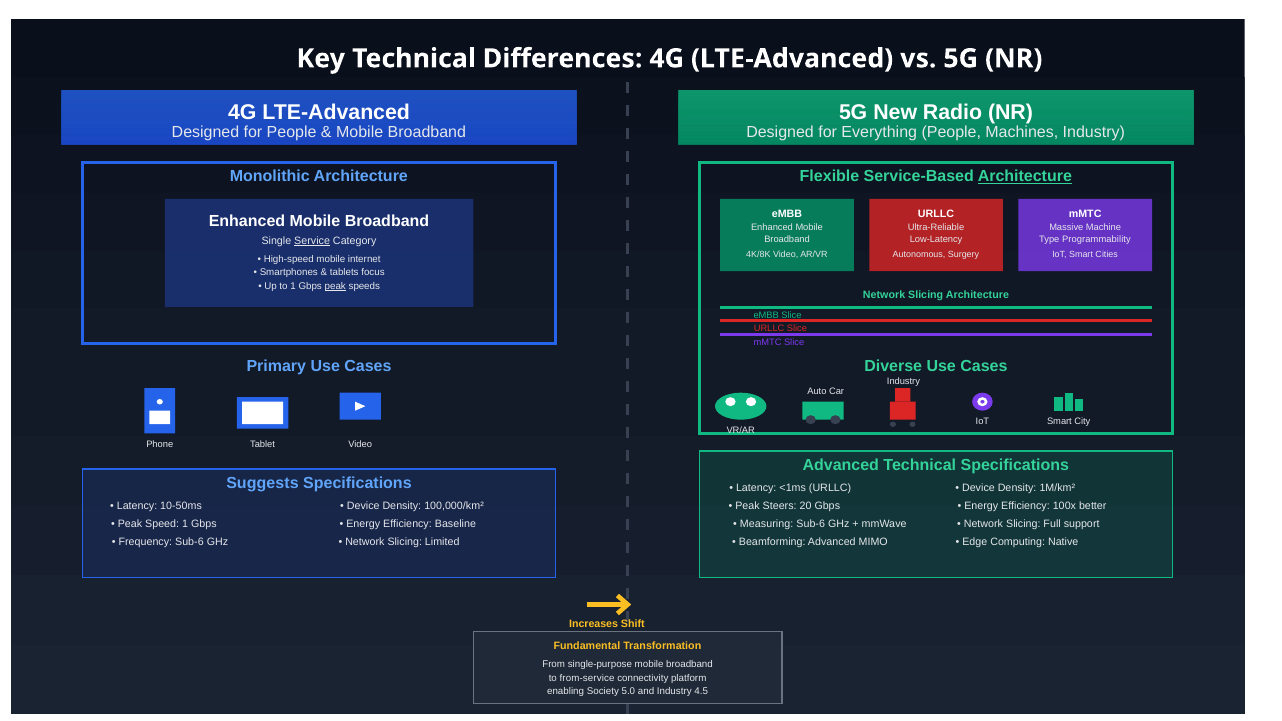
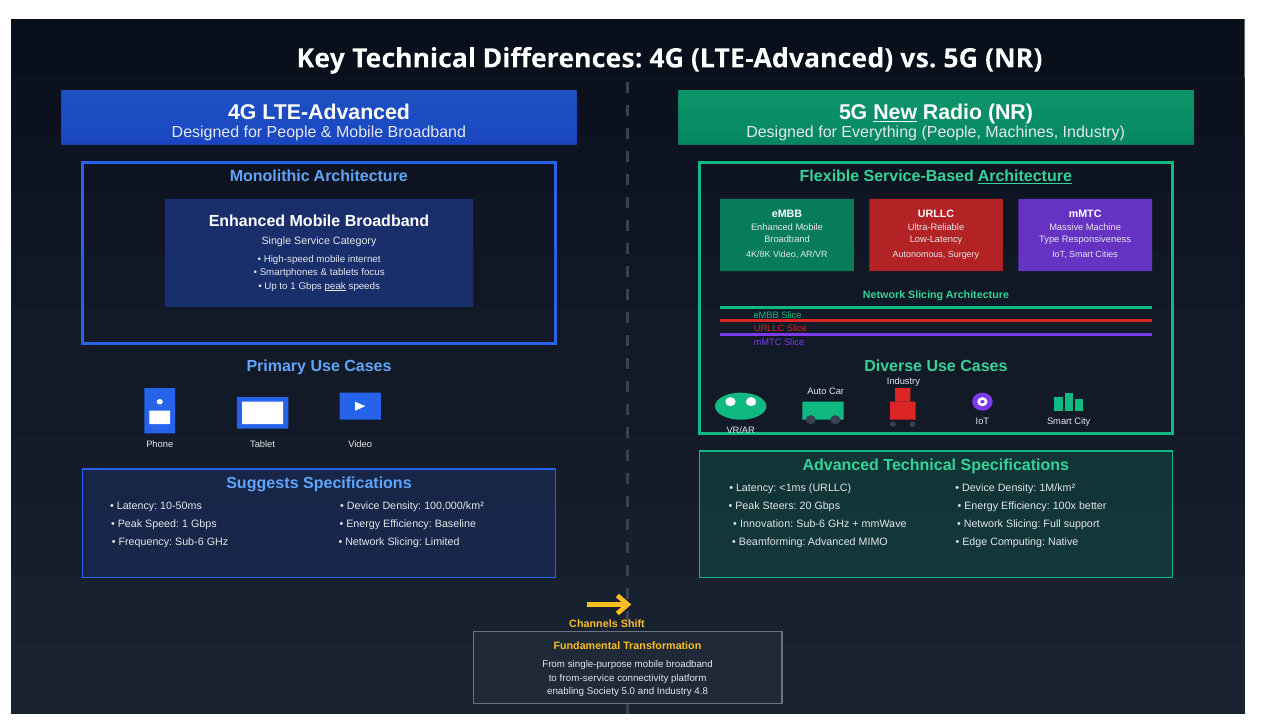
New underline: none -> present (895, 112)
Programmability: Programmability -> Responsiveness (1096, 239)
Service underline: present -> none (312, 241)
Measuring: Measuring -> Innovation (767, 525)
Increases: Increases -> Channels (594, 624)
4.5: 4.5 -> 4.8 (701, 692)
